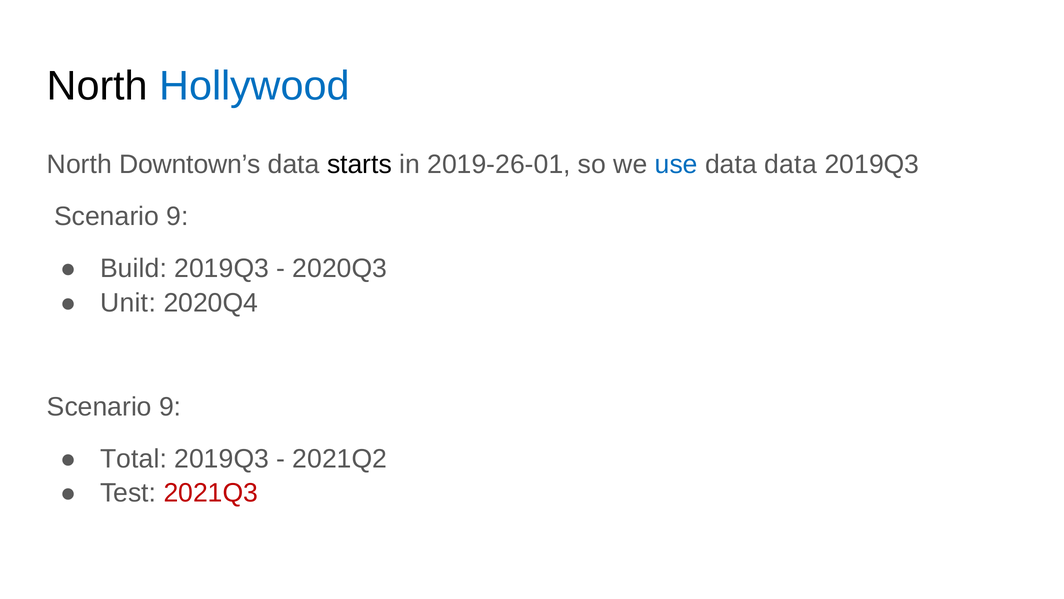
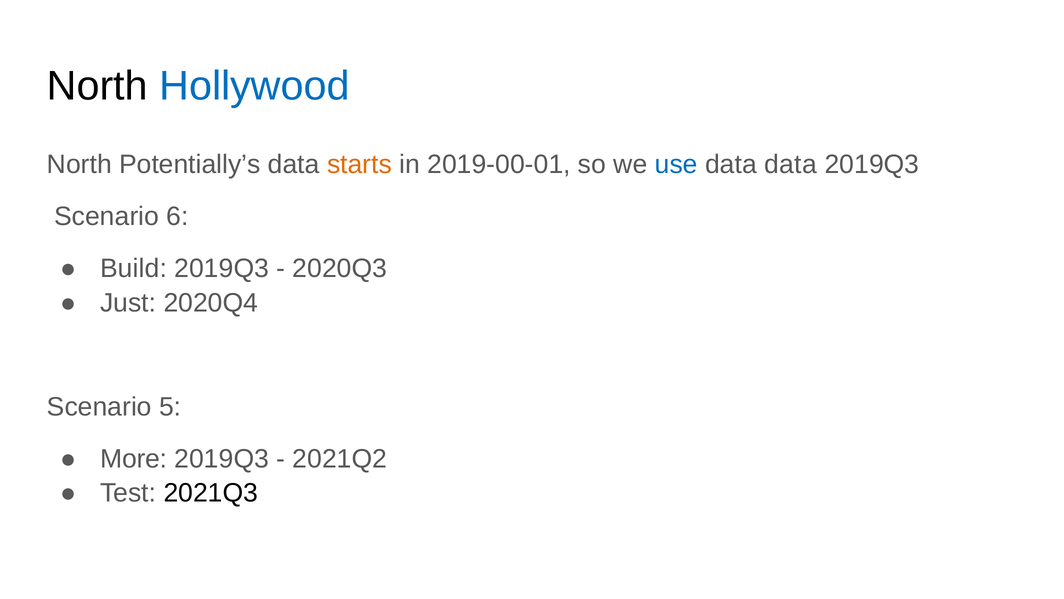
Downtown’s: Downtown’s -> Potentially’s (190, 165)
starts colour: black -> orange (360, 165)
2019-26-01: 2019-26-01 -> 2019-00-01 (499, 165)
9: 9 -> 6 (177, 216)
Unit: Unit -> Just (128, 303)
9: 9 -> 5 (170, 407)
Total: Total -> More (134, 458)
2021Q3 colour: red -> black (211, 493)
